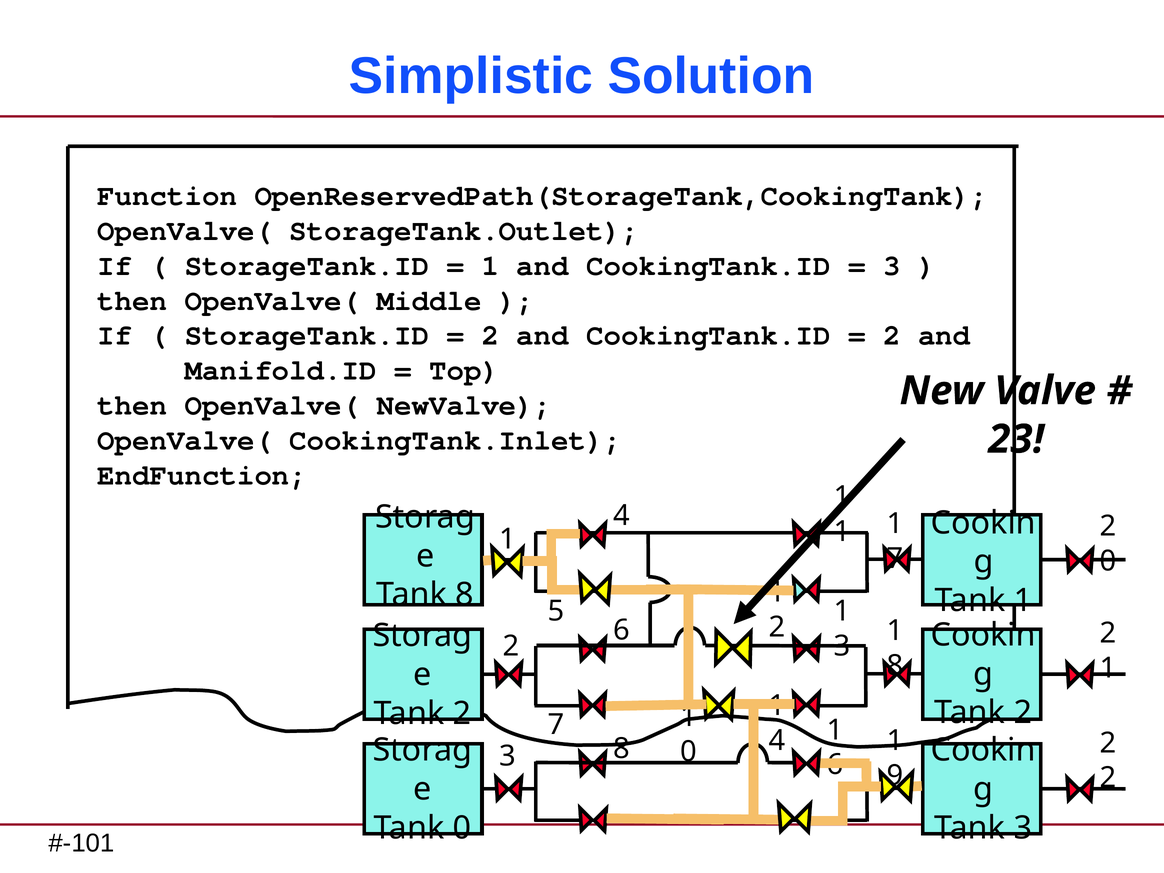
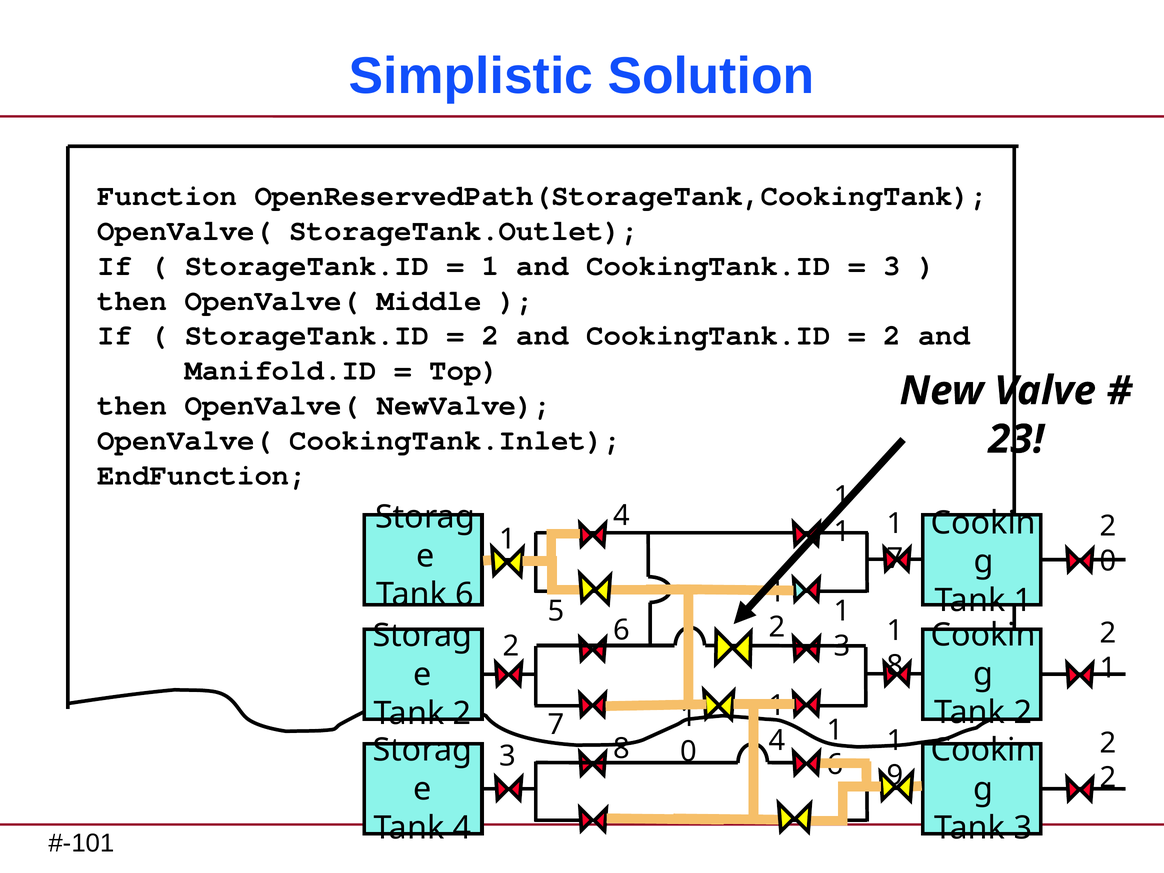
Tank 8: 8 -> 6 (465, 595)
Tank 0: 0 -> 4 (462, 828)
